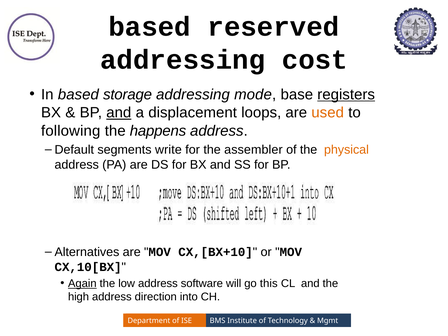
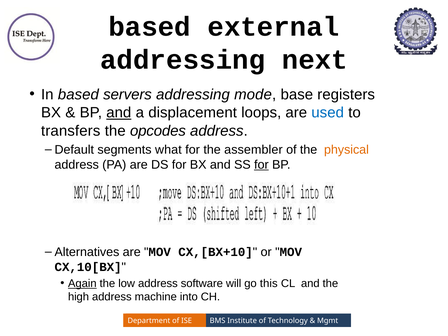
reserved: reserved -> external (273, 27)
cost: cost -> next (315, 60)
storage: storage -> servers (128, 95)
registers underline: present -> none (346, 95)
used colour: orange -> blue (328, 113)
following: following -> transfers (71, 131)
happens: happens -> opcodes (158, 131)
write: write -> what (168, 150)
for underline: none -> present (261, 165)
direction: direction -> machine (156, 297)
